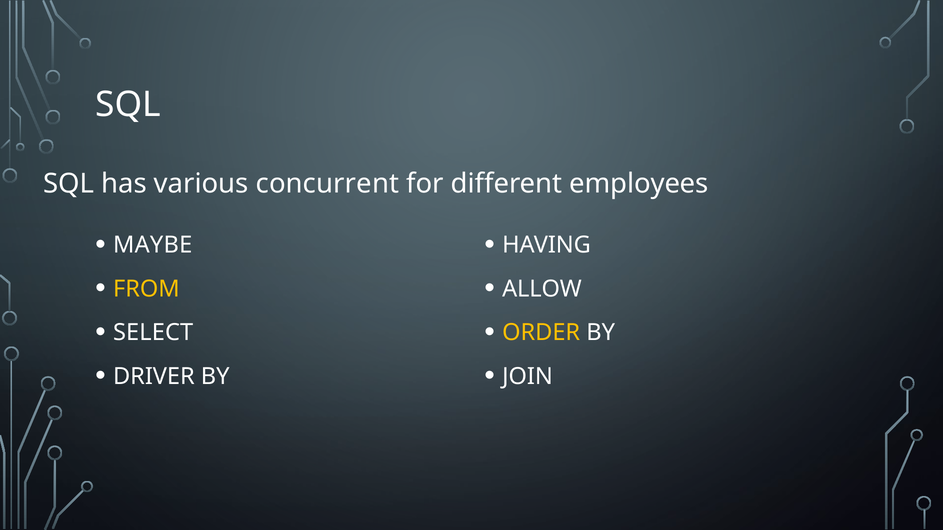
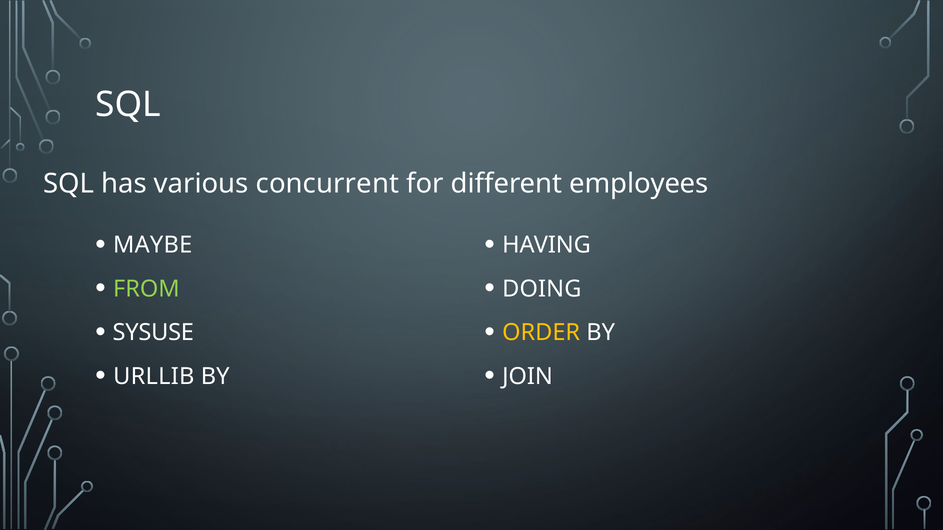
FROM colour: yellow -> light green (146, 289)
ALLOW: ALLOW -> DOING (542, 289)
SELECT: SELECT -> SYSUSE (153, 333)
DRIVER: DRIVER -> URLLIB (154, 377)
